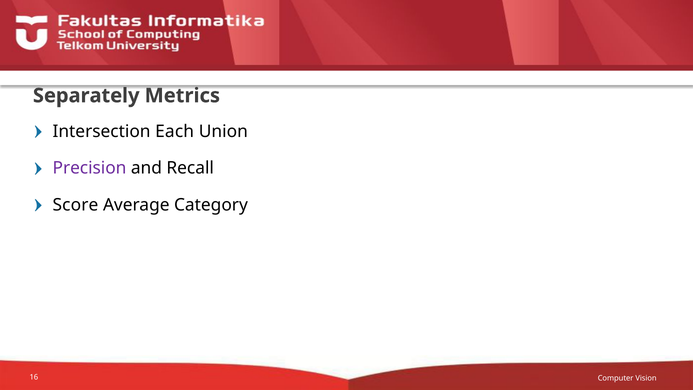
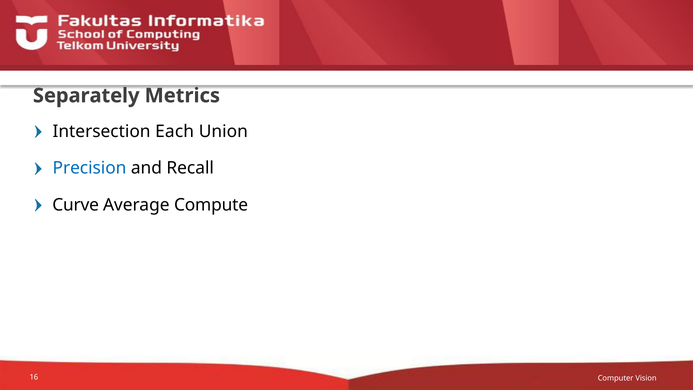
Precision colour: purple -> blue (89, 168)
Score: Score -> Curve (76, 205)
Category: Category -> Compute (211, 205)
